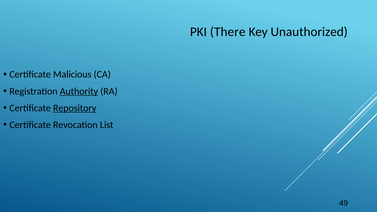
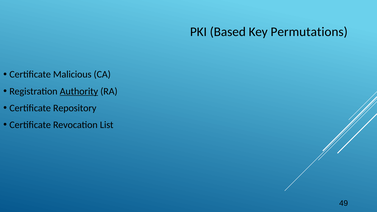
There: There -> Based (228, 32)
Unauthorized: Unauthorized -> Permutations (309, 32)
Repository underline: present -> none (75, 108)
